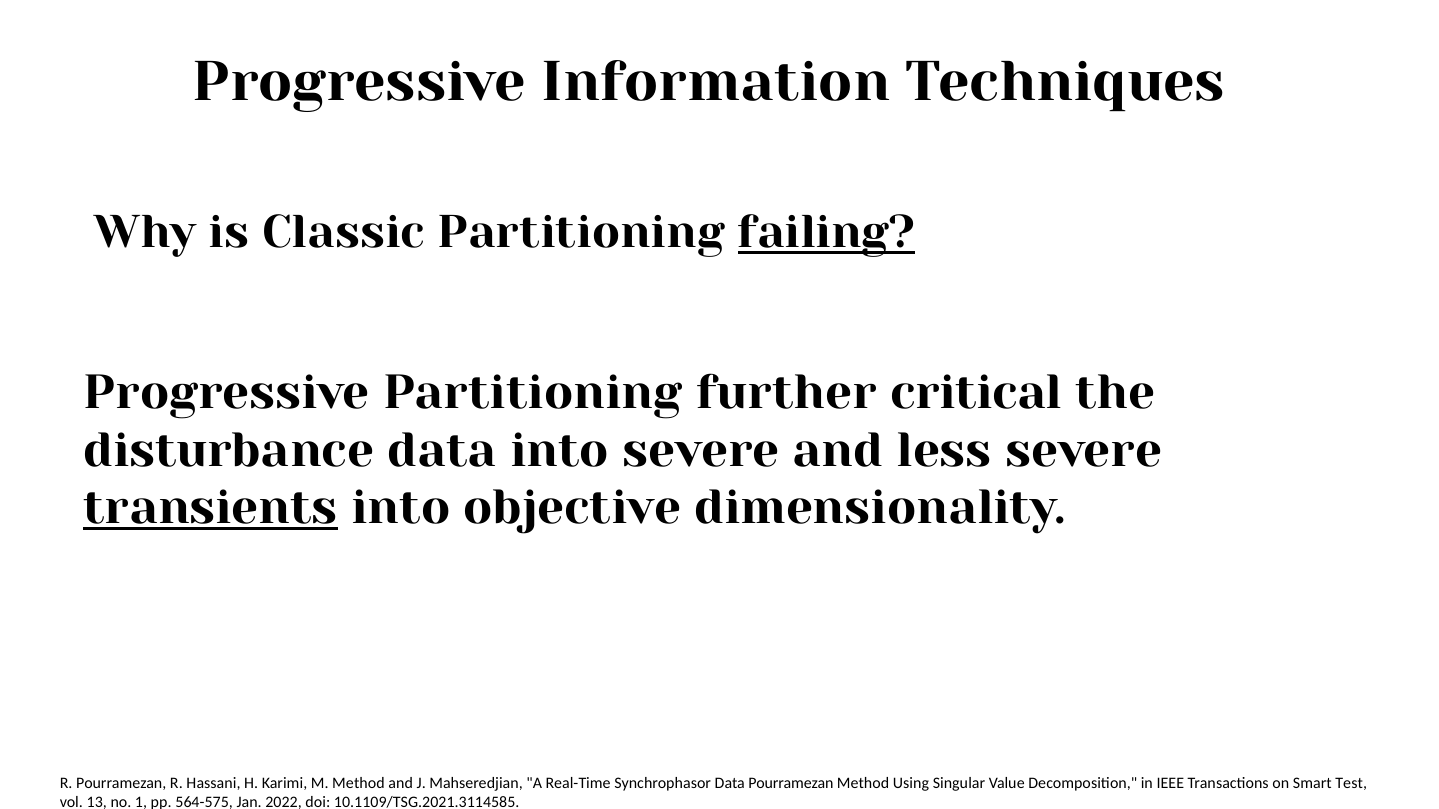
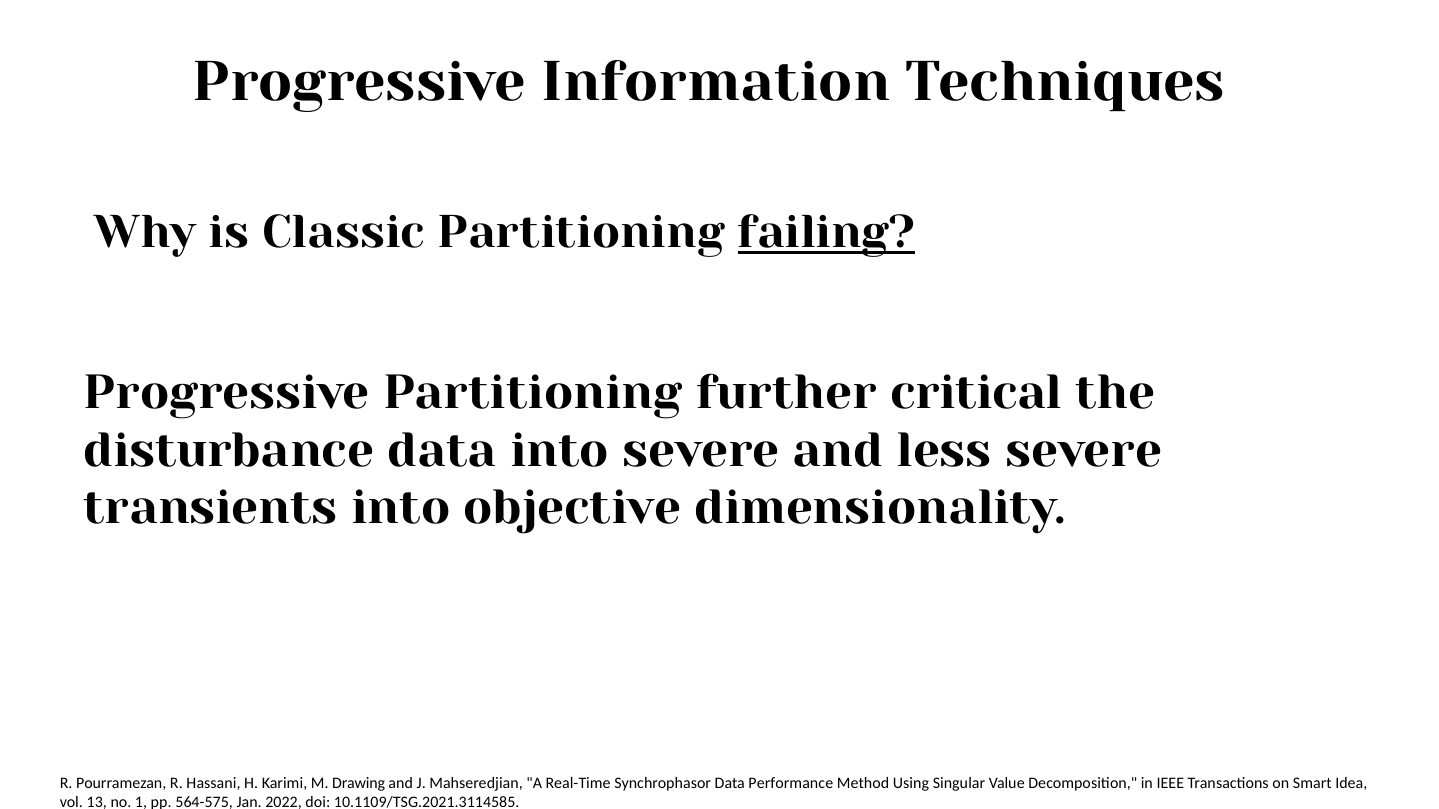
transients underline: present -> none (211, 508)
M Method: Method -> Drawing (359, 783)
Data Pourramezan: Pourramezan -> Performance (791, 783)
Test: Test -> Idea (1351, 783)
